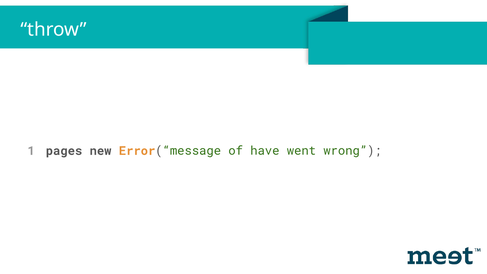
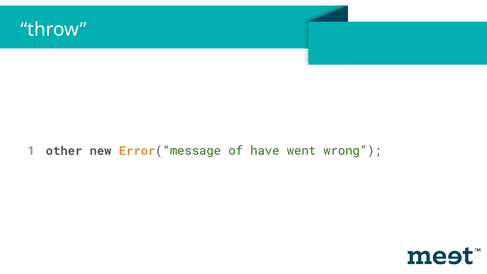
pages: pages -> other (64, 151)
